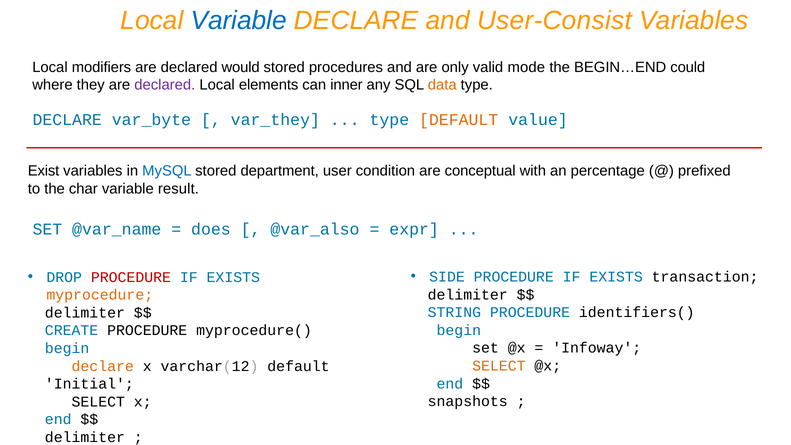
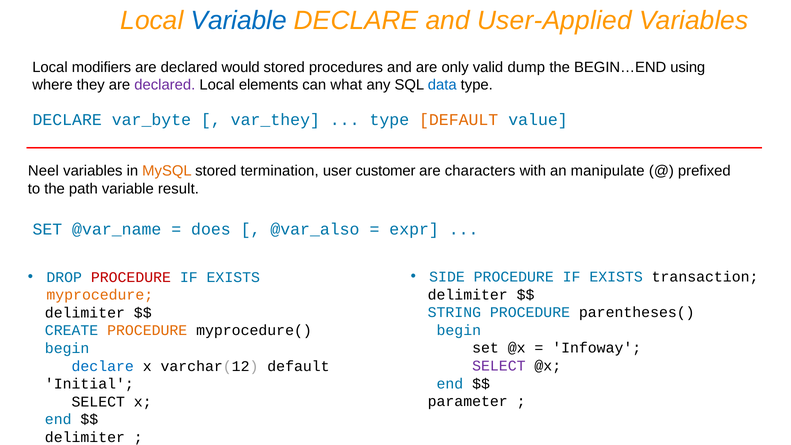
User-Consist: User-Consist -> User-Applied (554, 21)
mode: mode -> dump (526, 67)
could: could -> using (688, 67)
inner: inner -> what (346, 85)
data colour: orange -> blue (442, 85)
Exist: Exist -> Neel (43, 171)
MySQL colour: blue -> orange (167, 171)
department: department -> termination (280, 171)
condition: condition -> customer (386, 171)
conceptual: conceptual -> characters (480, 171)
percentage: percentage -> manipulate (608, 171)
char: char -> path (83, 189)
identifiers(: identifiers( -> parentheses( (637, 312)
PROCEDURE colour: black -> orange (147, 330)
SELECT colour: orange -> purple (499, 366)
declare colour: orange -> blue (103, 366)
snapshots: snapshots -> parameter (468, 401)
